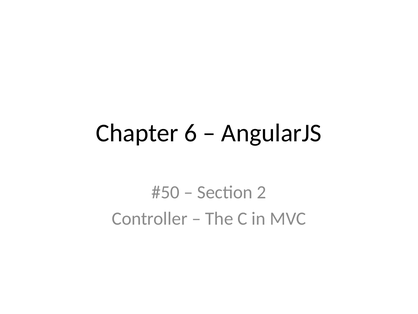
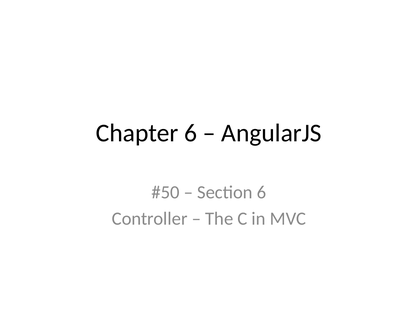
Section 2: 2 -> 6 (262, 192)
